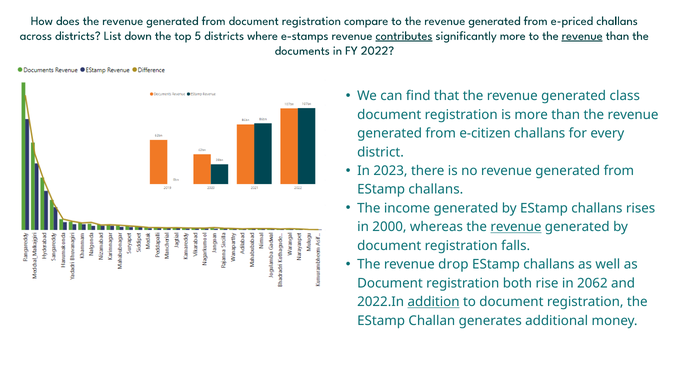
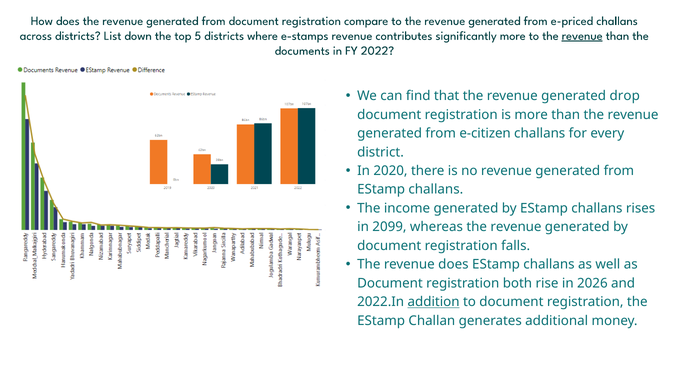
contributes underline: present -> none (404, 36)
class: class -> drop (625, 96)
2023: 2023 -> 2020 (391, 171)
2000: 2000 -> 2099 (389, 227)
revenue underline: present -> none (516, 227)
revenue drop: drop -> does (453, 265)
2062: 2062 -> 2026 (592, 283)
